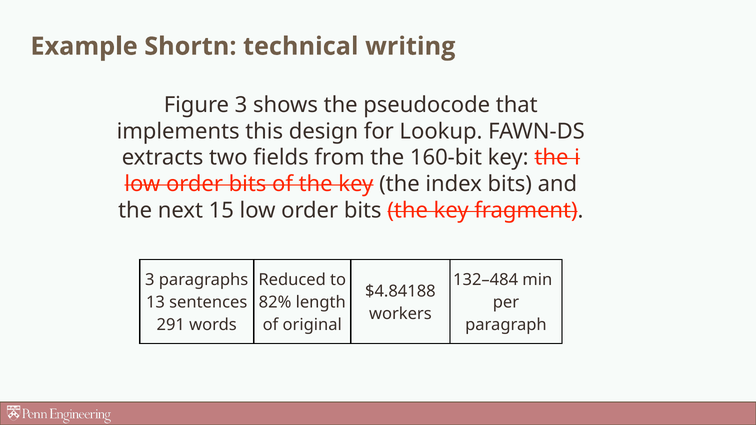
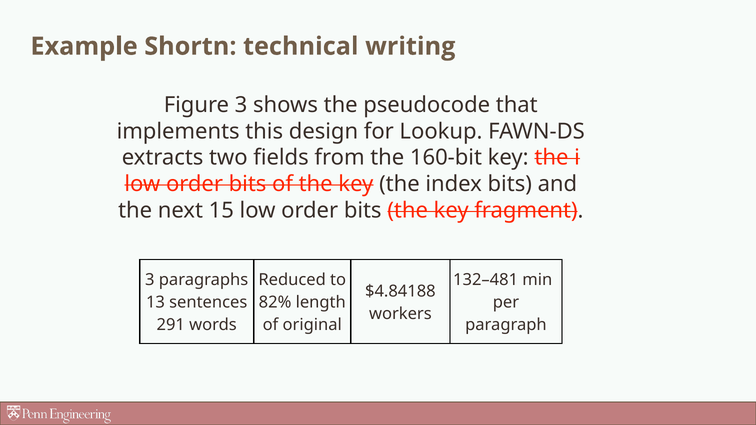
132–484: 132–484 -> 132–481 (486, 280)
